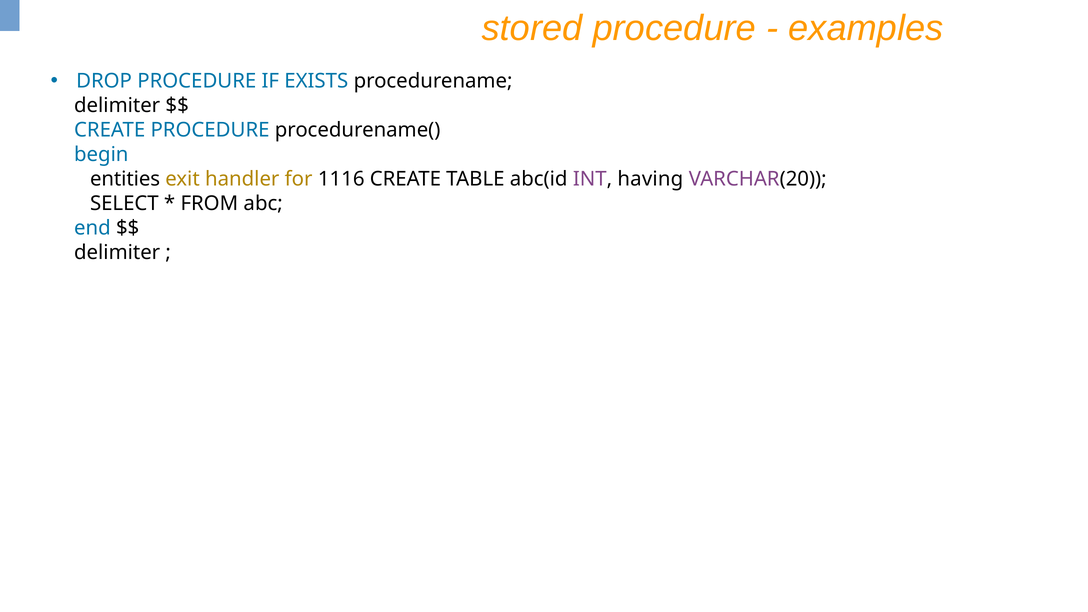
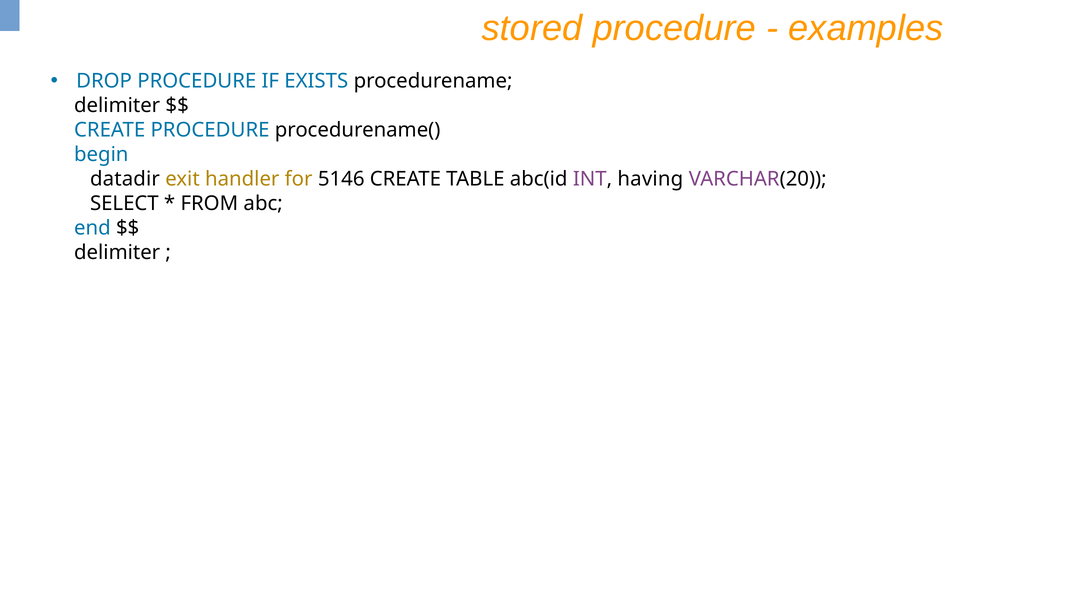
entities: entities -> datadir (125, 179)
1116: 1116 -> 5146 (341, 179)
